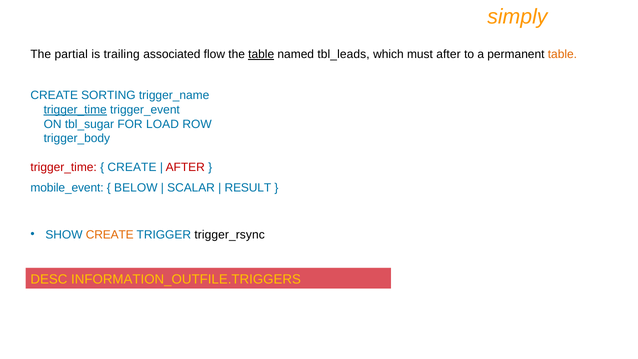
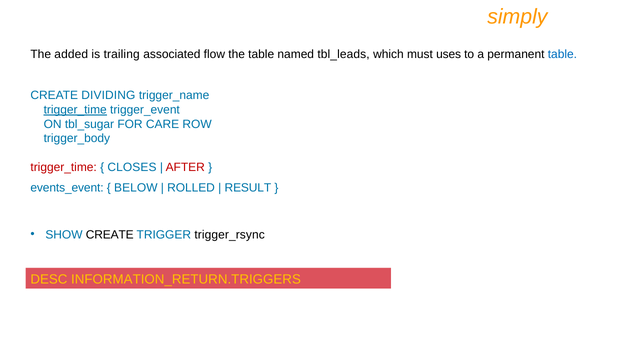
partial: partial -> added (71, 54)
table underline: present -> none (261, 54)
must after: after -> uses (449, 54)
table colour: orange -> blue (562, 54)
SORTING: SORTING -> DIVIDING (108, 95)
LOAD: LOAD -> CARE (163, 124)
CREATE: CREATE -> CLOSES (132, 167)
mobile_event: mobile_event -> events_event (67, 188)
SCALAR: SCALAR -> ROLLED (191, 188)
CREATE colour: orange -> black (110, 235)
INFORMATION_OUTFILE.TRIGGERS: INFORMATION_OUTFILE.TRIGGERS -> INFORMATION_RETURN.TRIGGERS (186, 279)
